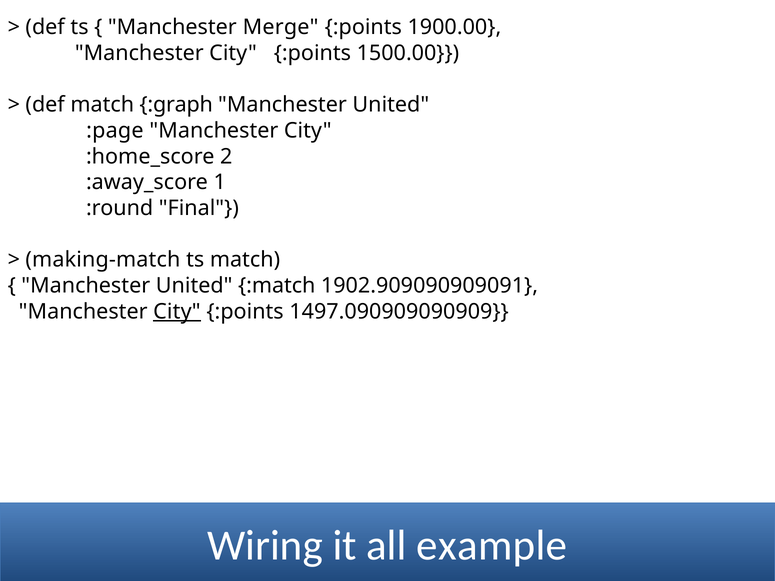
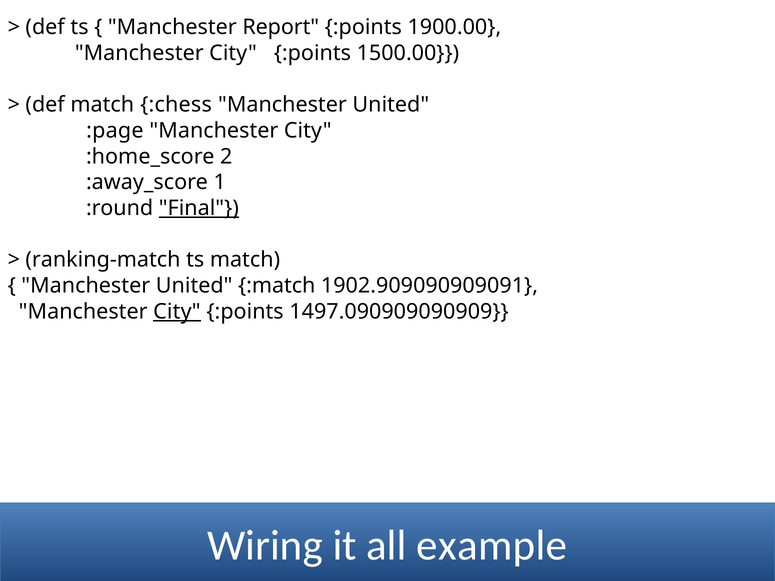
Merge: Merge -> Report (281, 27)
:graph: :graph -> :chess (176, 105)
Final underline: none -> present (199, 208)
making-match: making-match -> ranking-match (103, 260)
